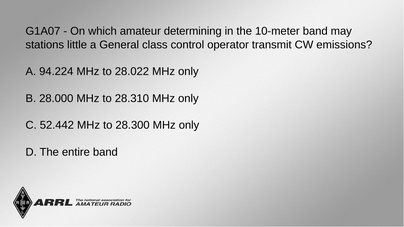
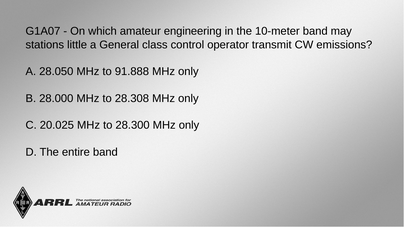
determining: determining -> engineering (193, 31)
94.224: 94.224 -> 28.050 (56, 72)
28.022: 28.022 -> 91.888 (132, 72)
28.310: 28.310 -> 28.308 (132, 98)
52.442: 52.442 -> 20.025 (57, 125)
